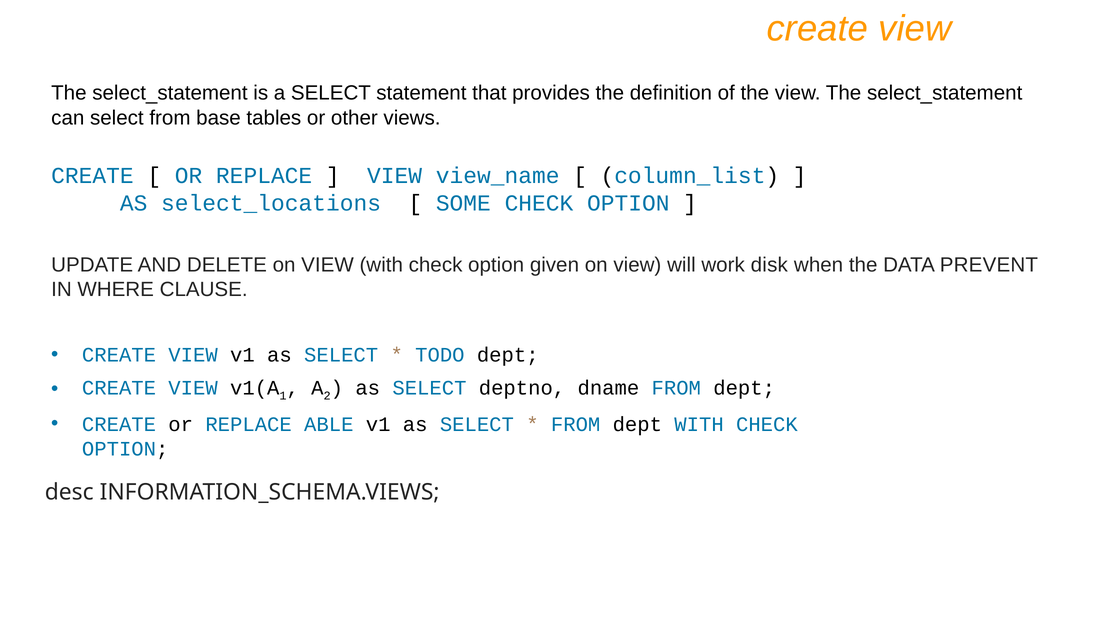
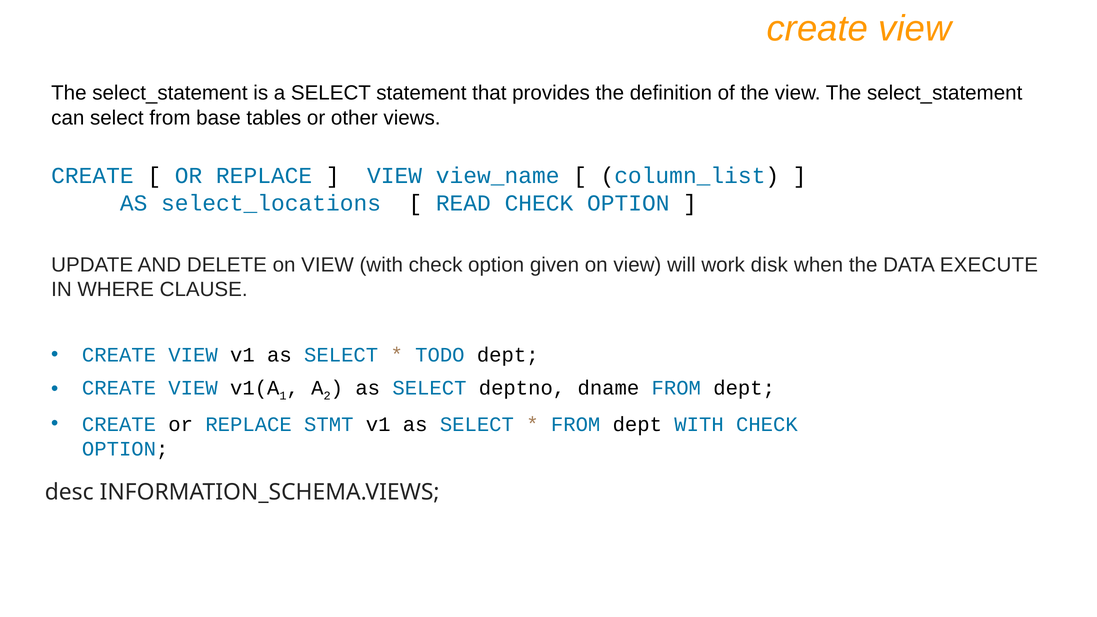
SOME: SOME -> READ (463, 203)
PREVENT: PREVENT -> EXECUTE (989, 265)
ABLE: ABLE -> STMT (329, 424)
